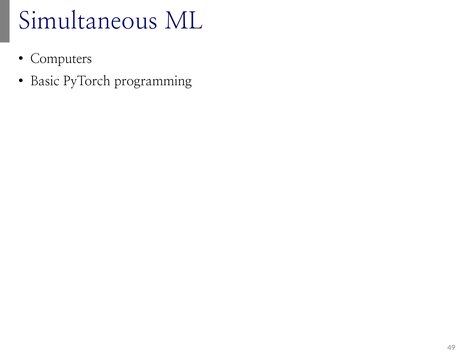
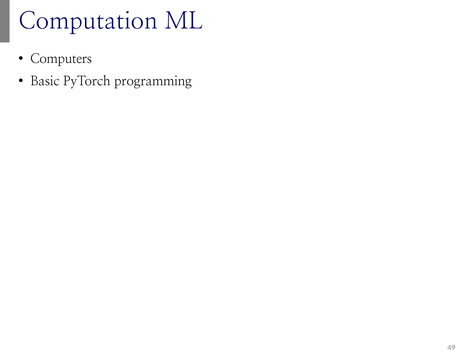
Simultaneous: Simultaneous -> Computation (88, 21)
